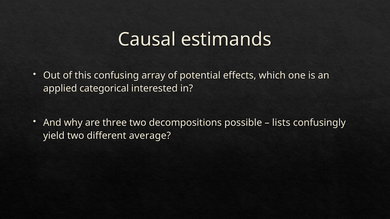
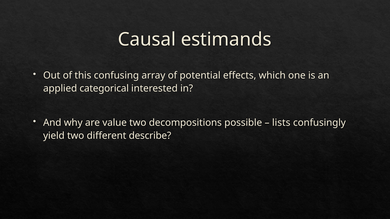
three: three -> value (115, 123)
average: average -> describe (150, 136)
